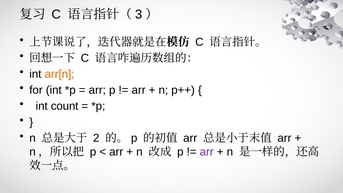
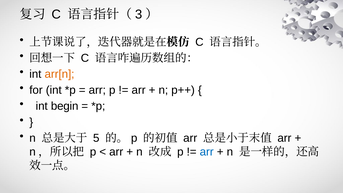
count: count -> begin (65, 106)
2: 2 -> 5 (96, 138)
arr colour: purple -> blue (207, 152)
